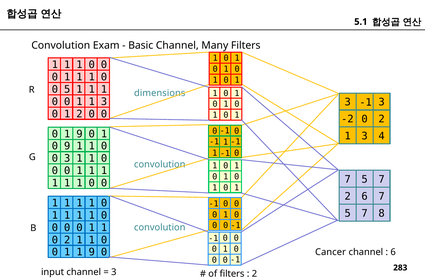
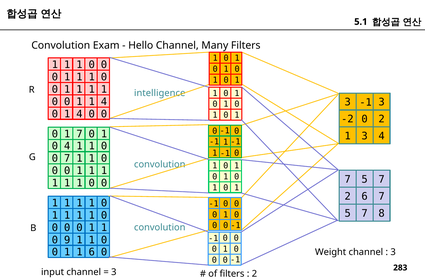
Basic: Basic -> Hello (141, 45)
5: 5 -> 1 (67, 89)
dimensions: dimensions -> intelligence (160, 93)
1 1 3: 3 -> 4 (104, 102)
0 1 2: 2 -> 4 (79, 114)
0 1 9: 9 -> 7 (79, 134)
0 9: 9 -> 4 (67, 146)
0 3: 3 -> 7 (67, 159)
2: 2 -> 9 (67, 240)
1 1 9: 9 -> 6 (92, 252)
Cancer: Cancer -> Weight (331, 252)
6: 6 -> 3 (393, 252)
